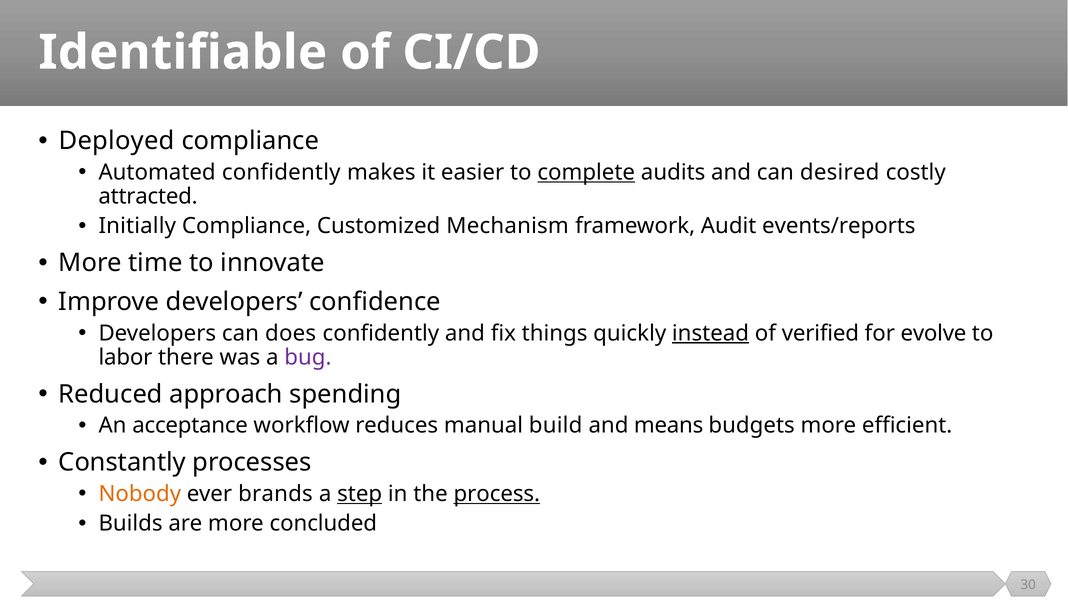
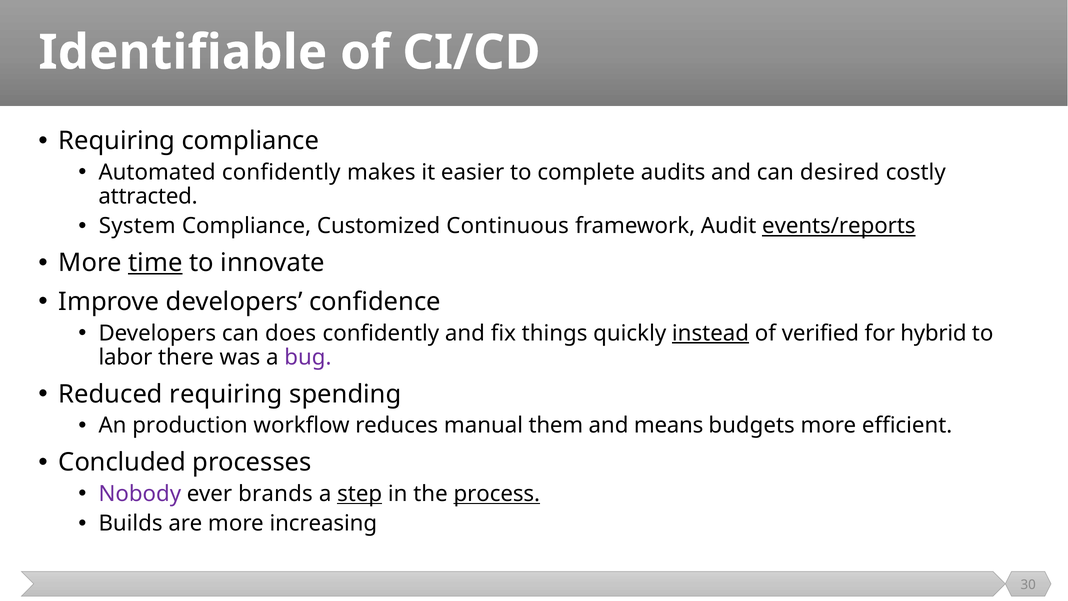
Deployed: Deployed -> Requiring (117, 141)
complete underline: present -> none (586, 172)
Initially: Initially -> System (137, 226)
Mechanism: Mechanism -> Continuous (508, 226)
events/reports underline: none -> present (839, 226)
time underline: none -> present (155, 263)
evolve: evolve -> hybrid (933, 333)
Reduced approach: approach -> requiring (226, 394)
acceptance: acceptance -> production (190, 425)
build: build -> them (556, 425)
Constantly: Constantly -> Concluded (122, 462)
Nobody colour: orange -> purple (140, 494)
concluded: concluded -> increasing (323, 523)
